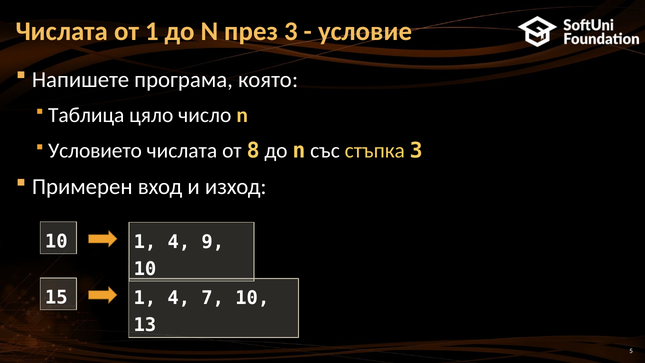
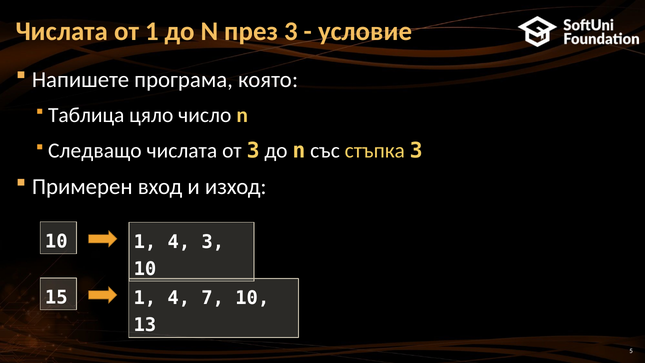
Условието: Условието -> Следващо (95, 151)
от 8: 8 -> 3 (253, 151)
4 9: 9 -> 3 (213, 242)
